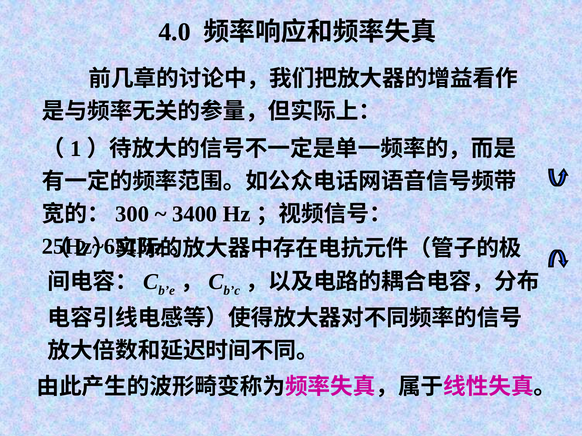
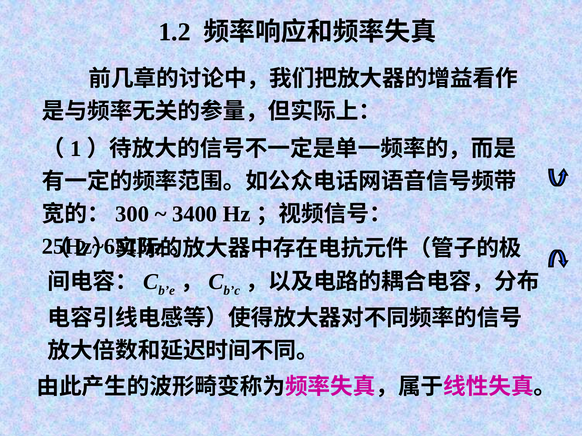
4.0: 4.0 -> 1.2 (175, 32)
